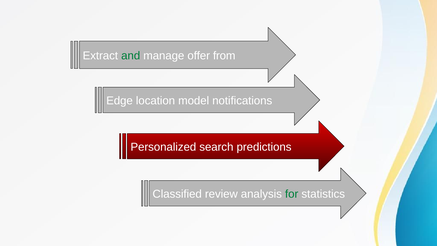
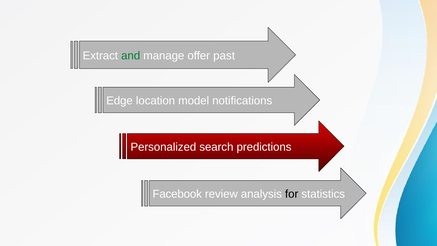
from: from -> past (224, 56)
Classified: Classified -> Facebook (177, 194)
for colour: green -> black (292, 194)
